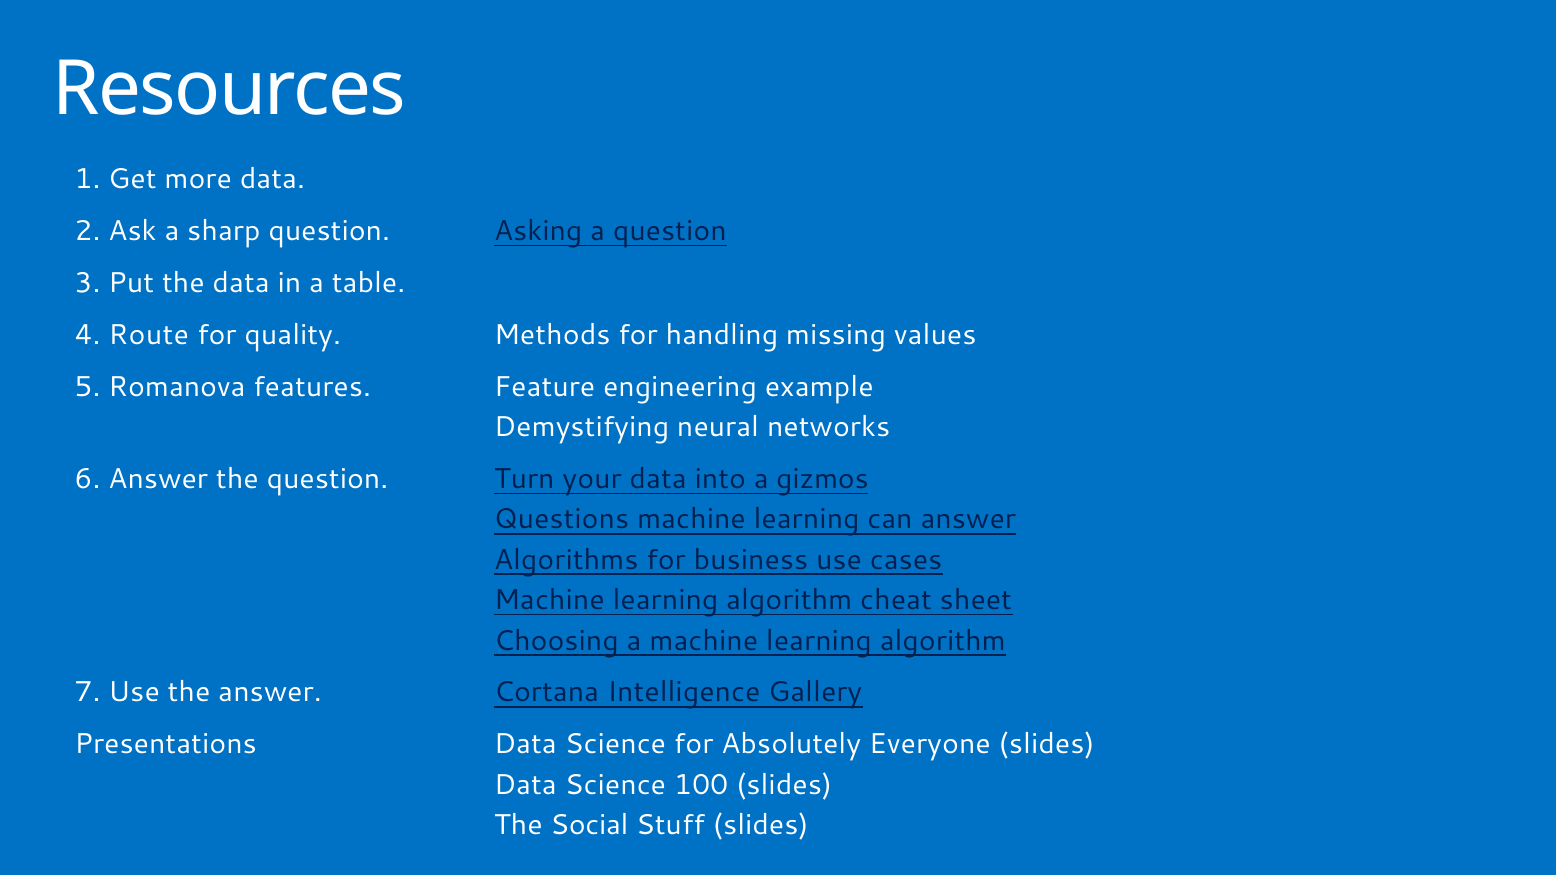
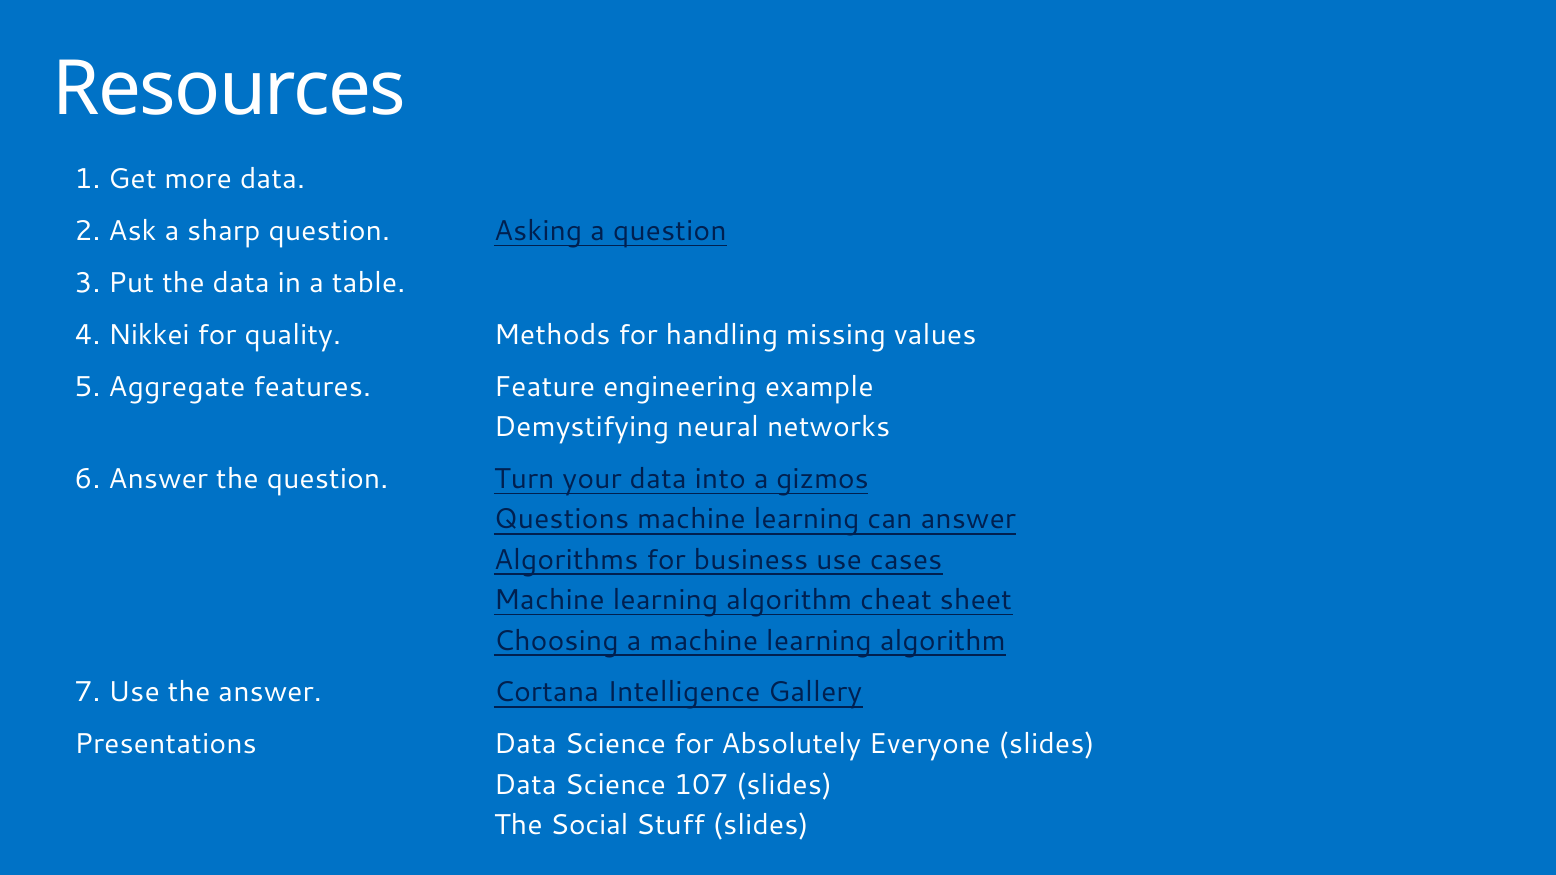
Route: Route -> Nikkei (149, 335)
Romanova: Romanova -> Aggregate (177, 387)
100: 100 -> 107 (701, 785)
